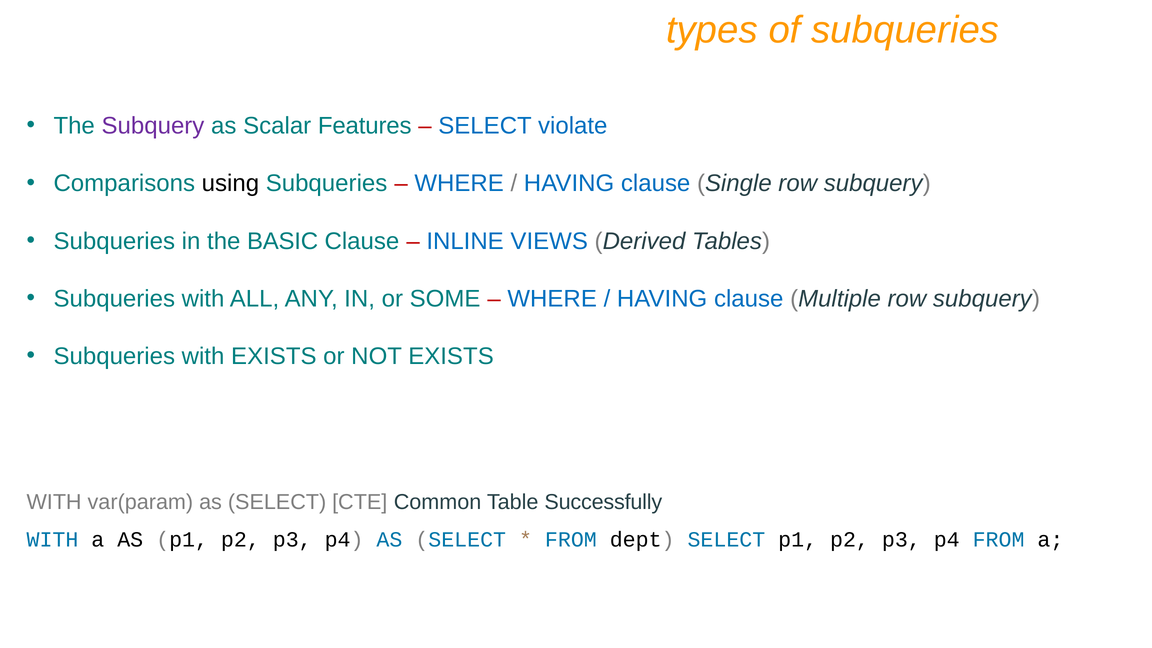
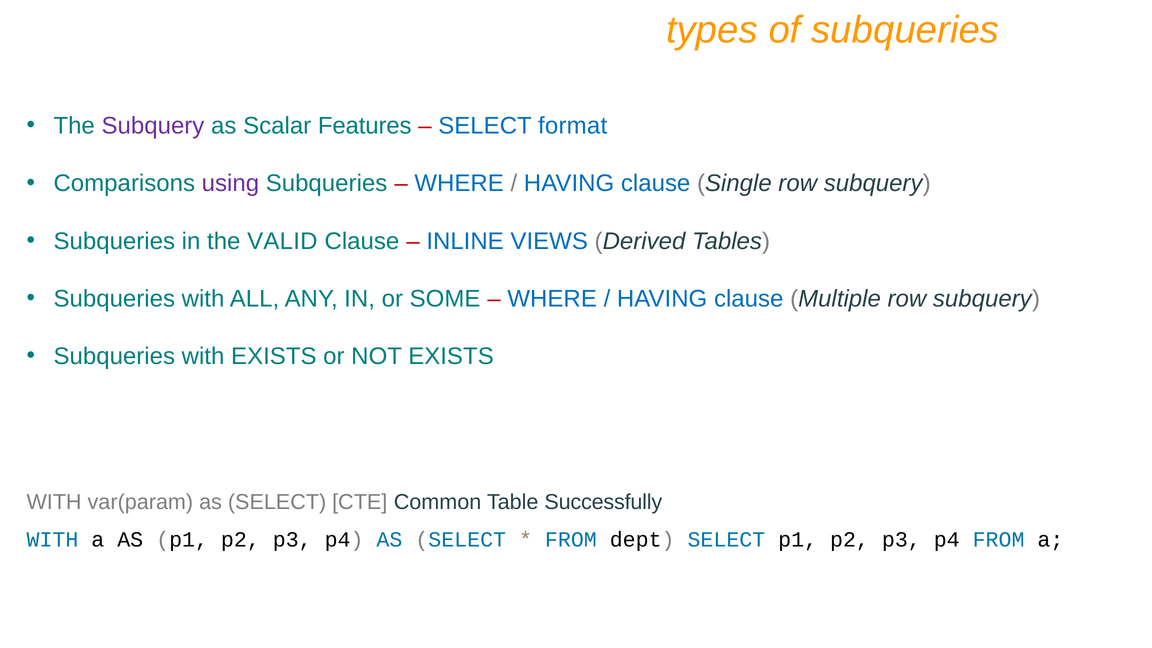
violate: violate -> format (573, 126)
using colour: black -> purple (230, 184)
BASIC: BASIC -> VALID (282, 241)
